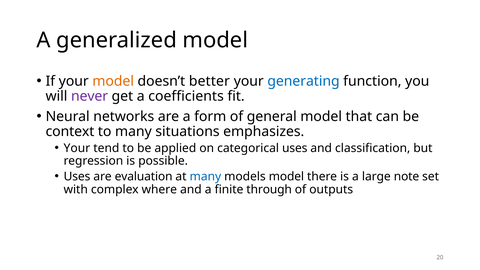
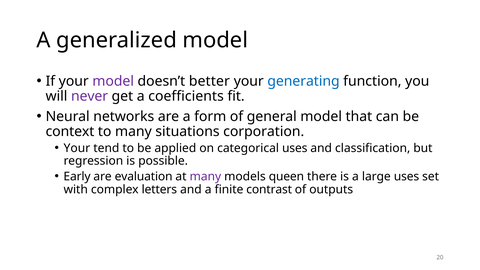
model colour: orange -> purple (113, 81)
emphasizes: emphasizes -> corporation (264, 132)
Uses: Uses -> Early (77, 176)
many colour: blue -> purple (205, 176)
models model: model -> queen (286, 176)
large note: note -> uses (407, 176)
where: where -> letters (159, 189)
through: through -> contrast (269, 189)
